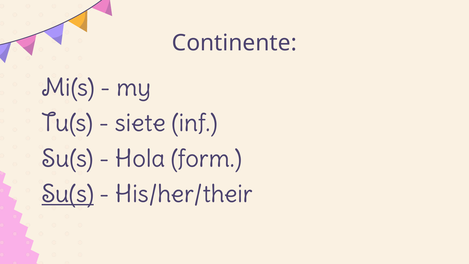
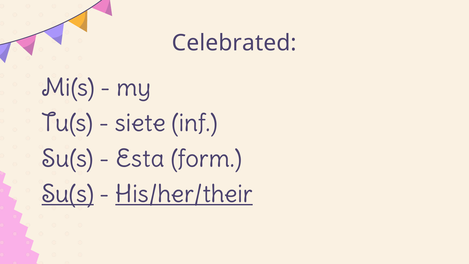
Continente: Continente -> Celebrated (234, 43)
Hola: Hola -> Esta (140, 159)
His/her/their underline: none -> present (184, 194)
